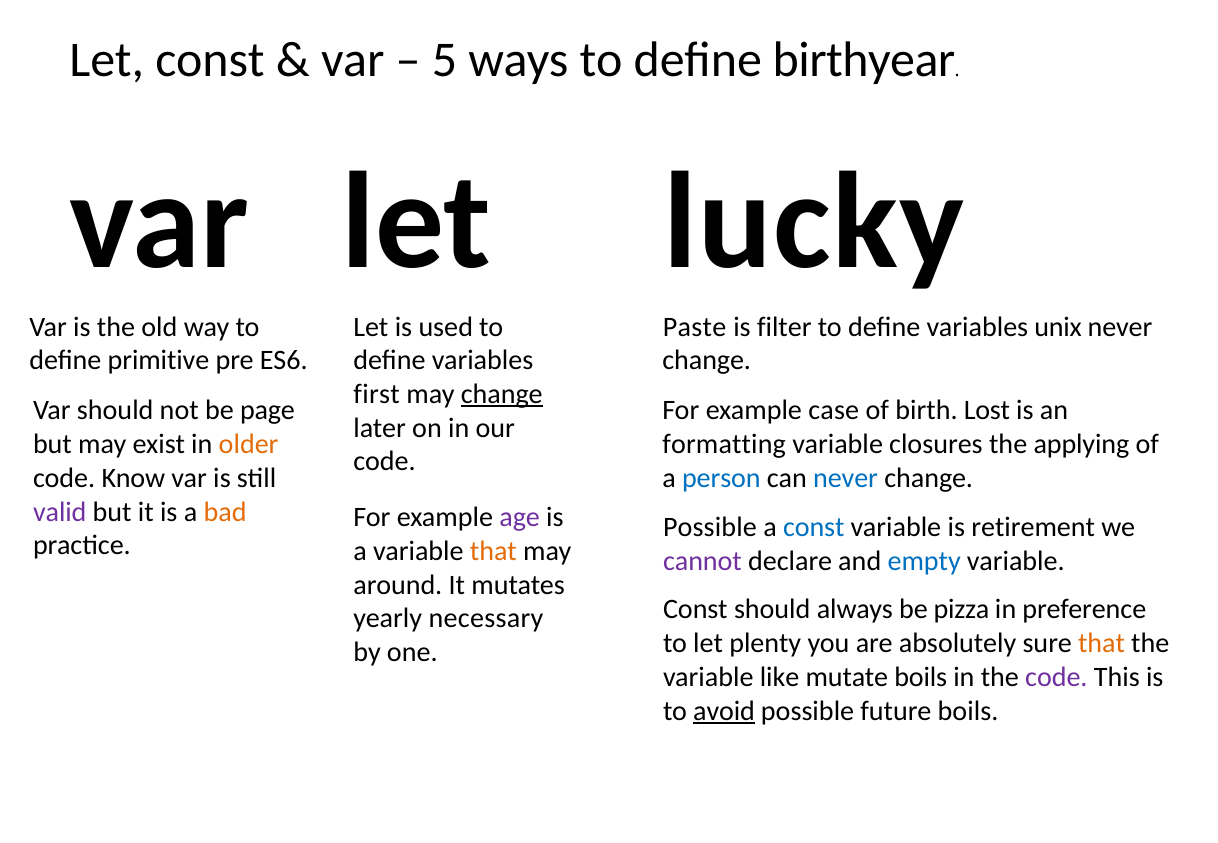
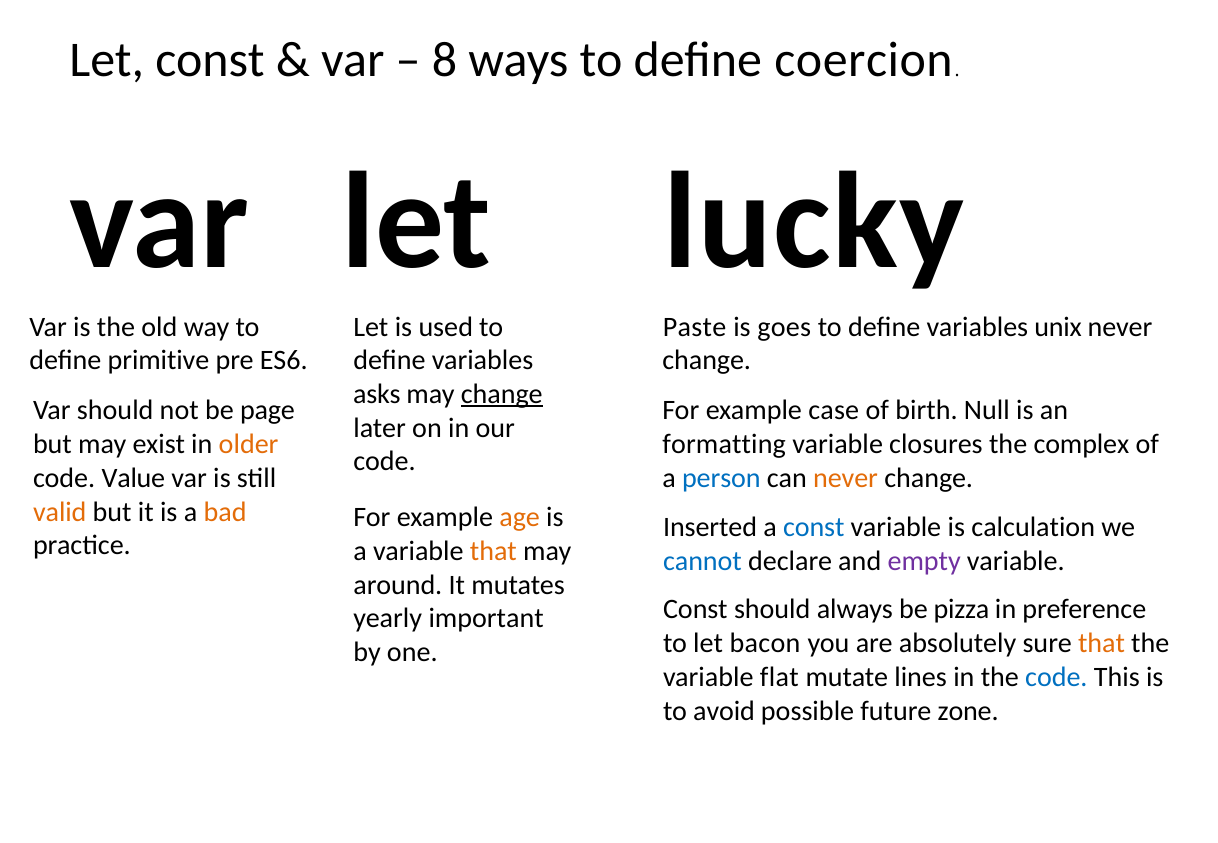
5: 5 -> 8 (444, 60)
birthyear: birthyear -> coercion (863, 60)
filter: filter -> goes (784, 327)
first: first -> asks (377, 394)
Lost: Lost -> Null (987, 411)
applying: applying -> complex (1081, 445)
Know: Know -> Value (133, 478)
never colour: blue -> orange (846, 478)
valid colour: purple -> orange (60, 512)
age colour: purple -> orange (520, 518)
Possible: Possible -> Inserted (710, 528)
retirement: retirement -> calculation (1033, 528)
cannot colour: purple -> blue (702, 561)
empty colour: blue -> purple (924, 561)
necessary: necessary -> important (486, 619)
plenty: plenty -> bacon (765, 644)
like: like -> flat (779, 677)
mutate boils: boils -> lines (921, 677)
code colour: purple -> blue (1056, 677)
avoid underline: present -> none (724, 711)
future boils: boils -> zone (968, 711)
